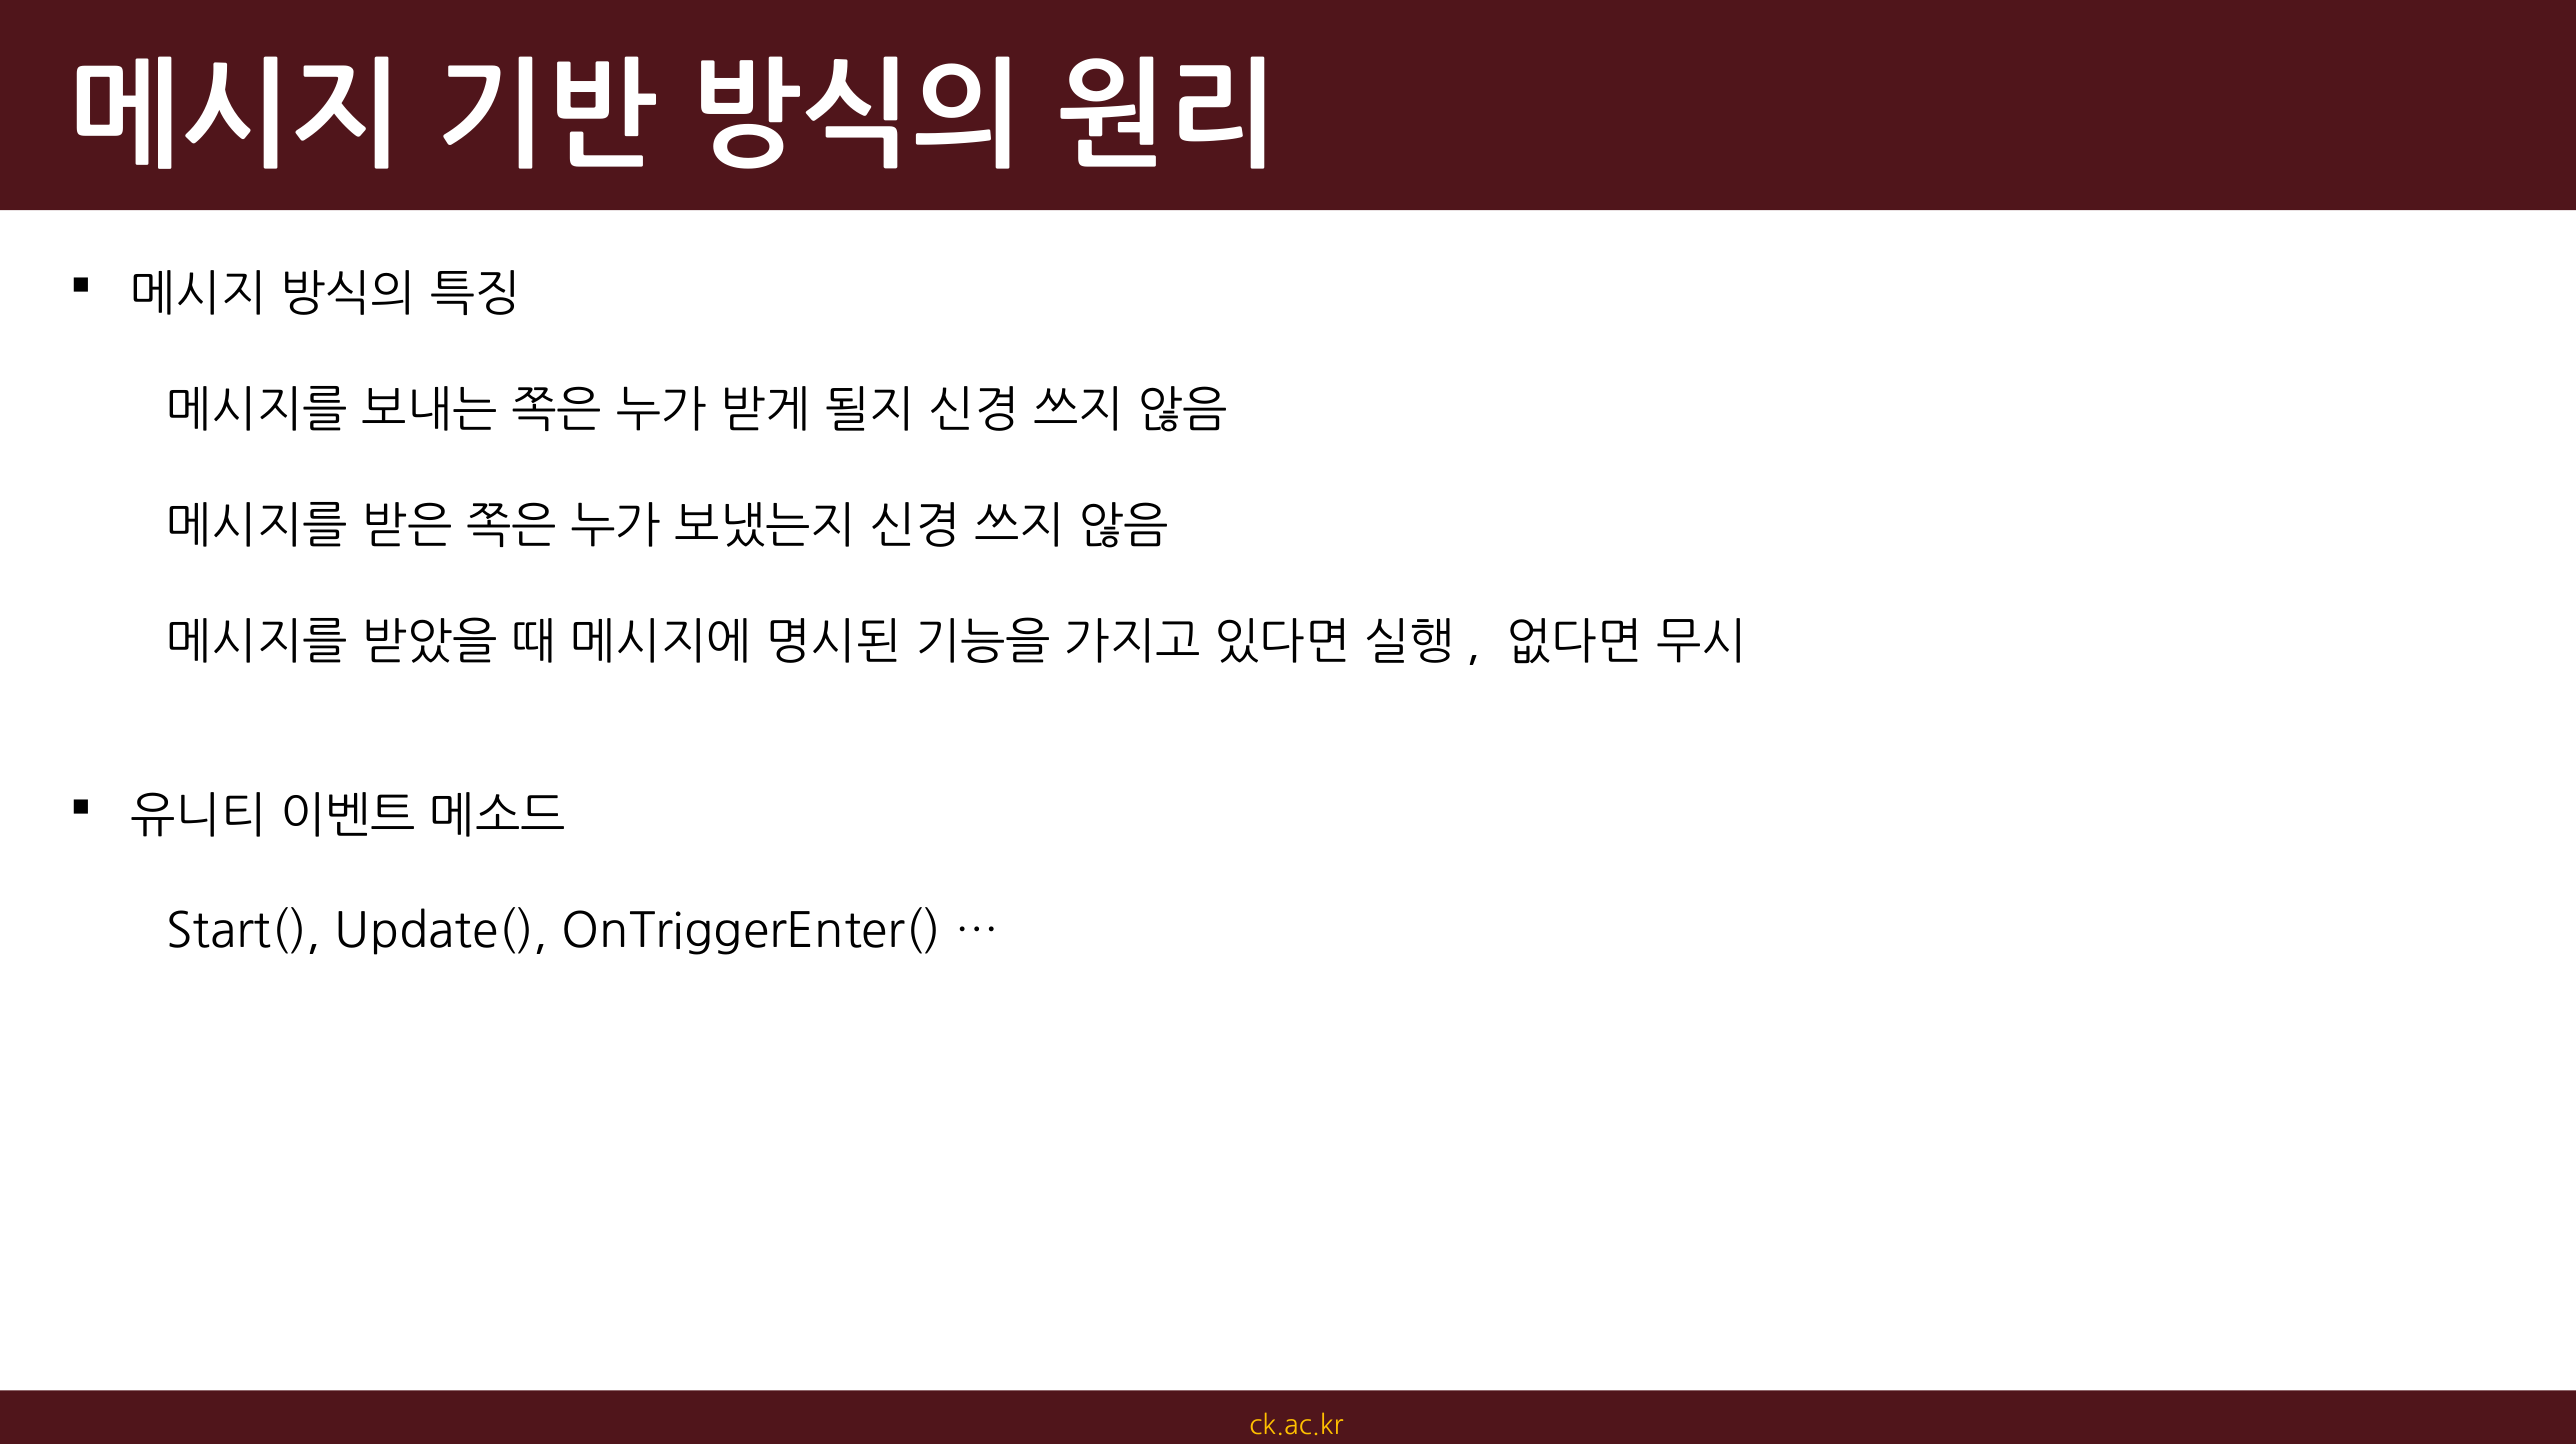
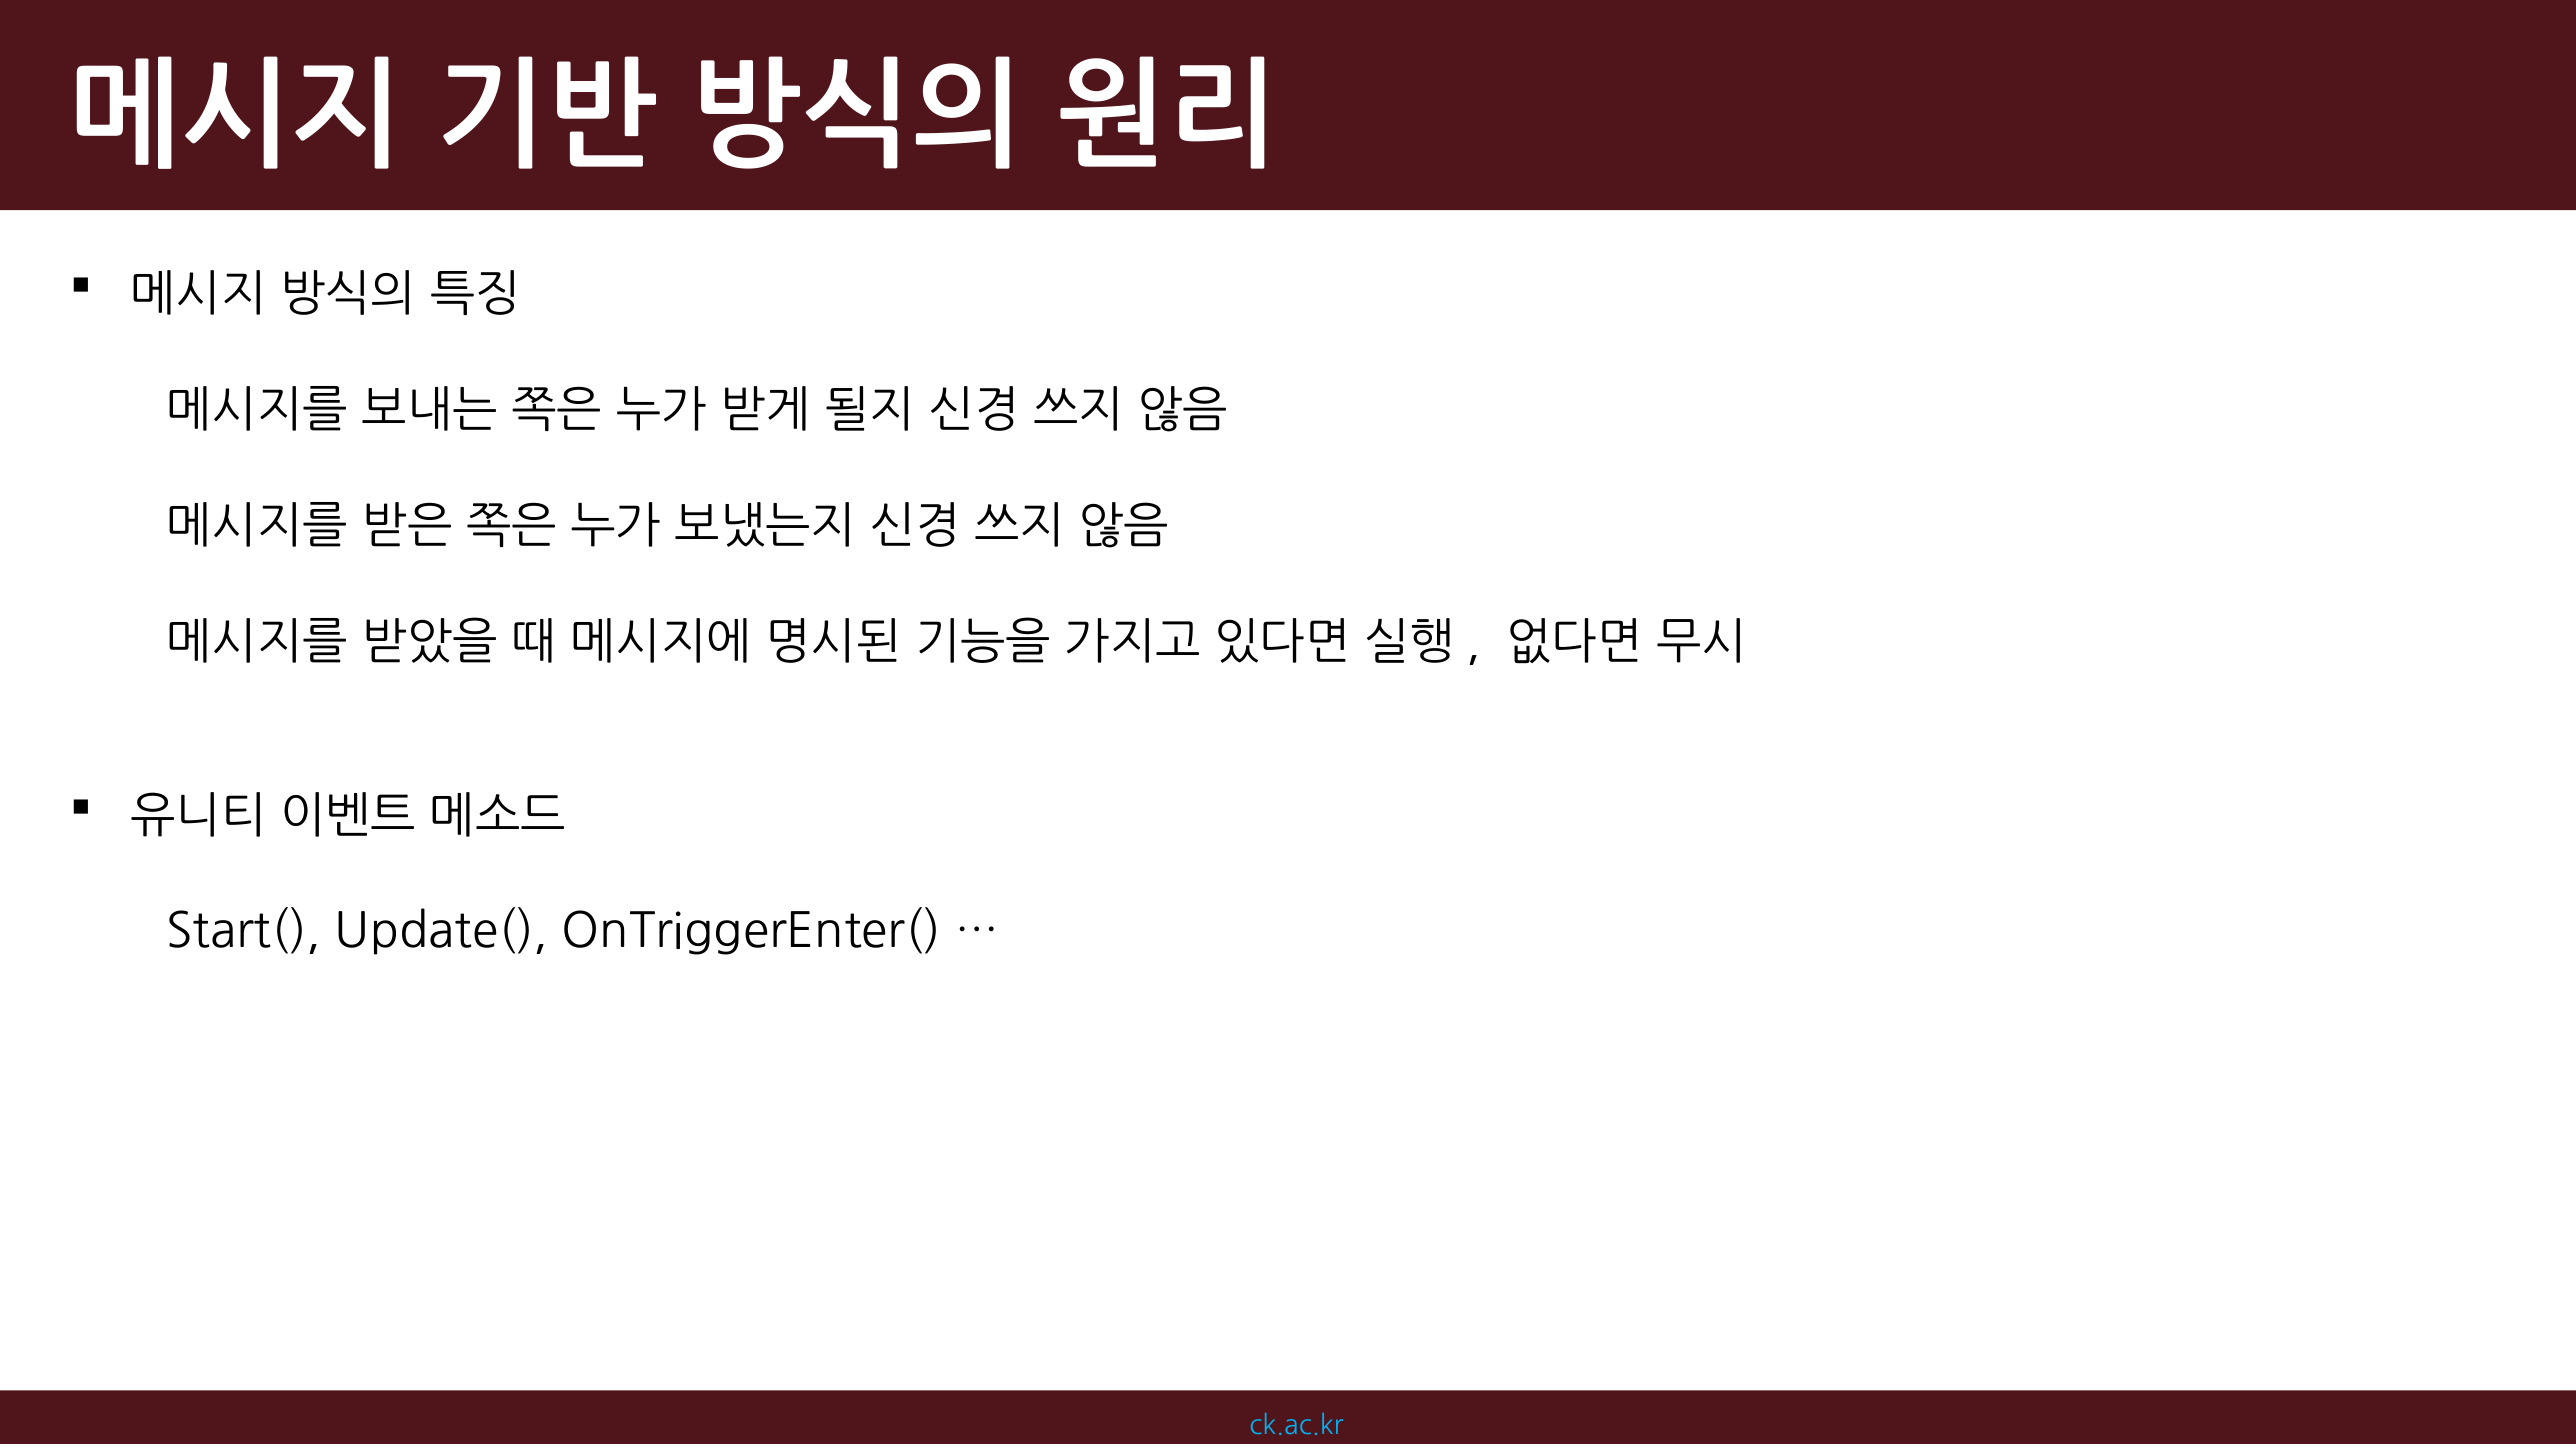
ck.ac.kr colour: yellow -> light blue (1296, 1426)
